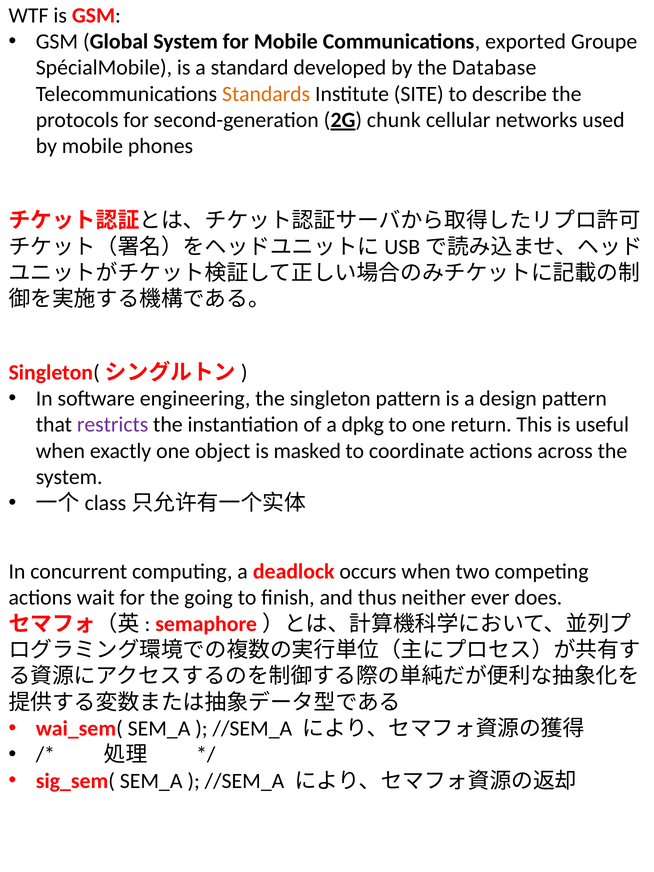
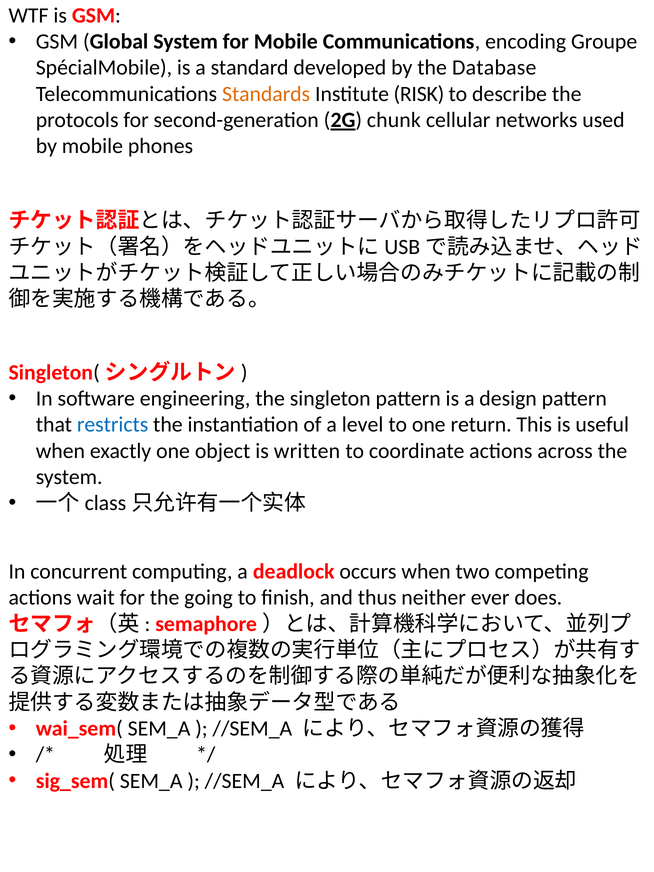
exported: exported -> encoding (526, 42)
SITE: SITE -> RISK (419, 94)
restricts colour: purple -> blue (113, 425)
dpkg: dpkg -> level (363, 425)
masked: masked -> written (307, 451)
